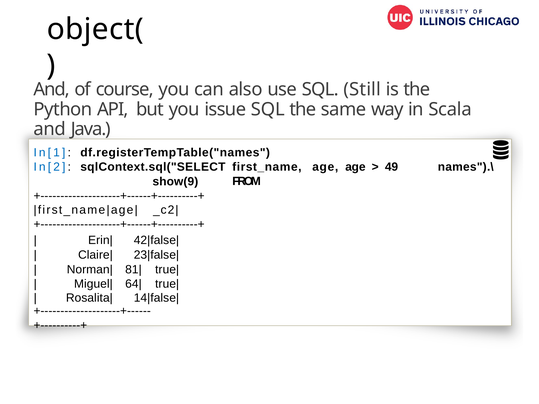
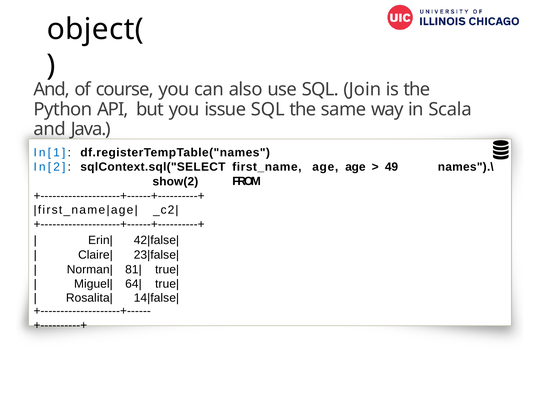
Still: Still -> Join (362, 89)
show(9: show(9 -> show(2 (175, 182)
